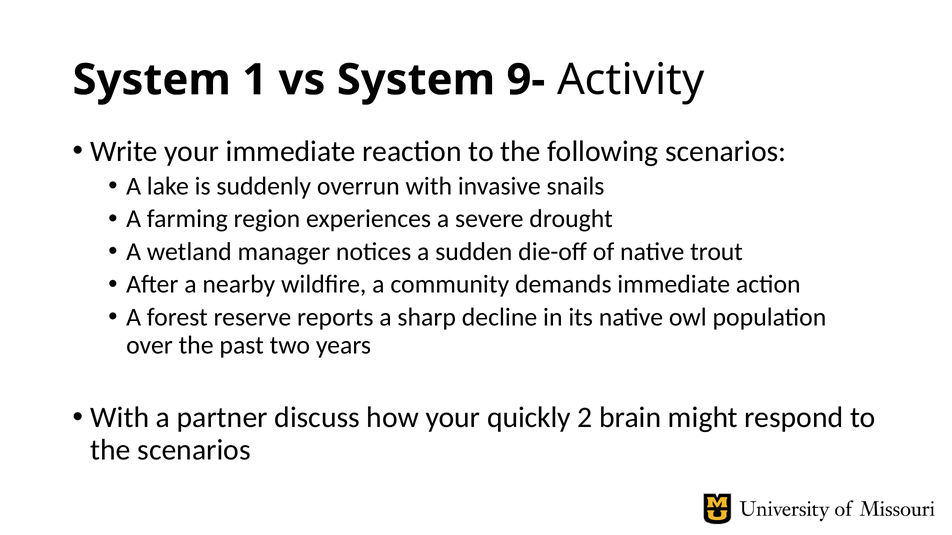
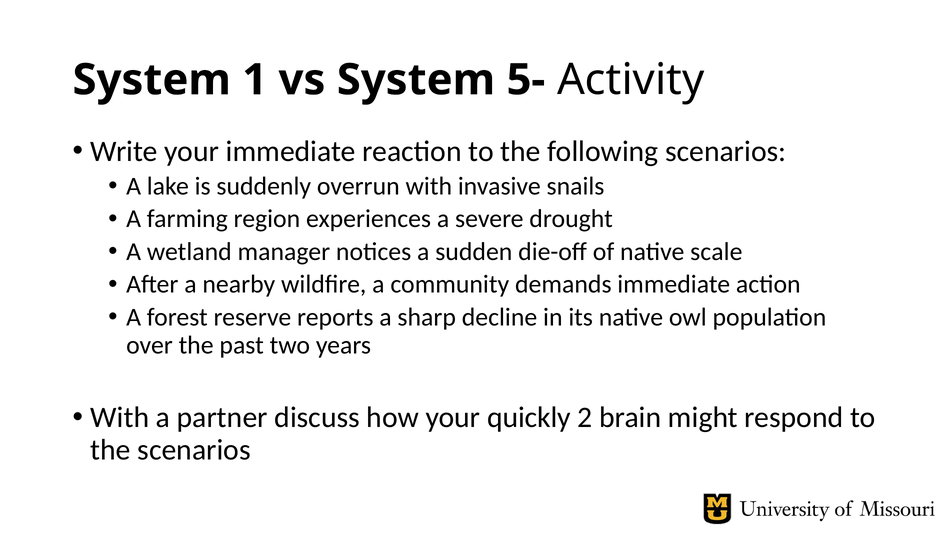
9-: 9- -> 5- (526, 80)
trout: trout -> scale (716, 252)
